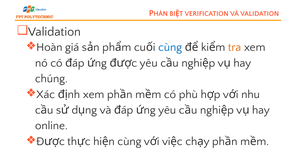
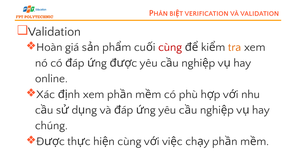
cùng colour: blue -> red (170, 47)
chúng: chúng -> online (51, 79)
online: online -> chúng (51, 126)
